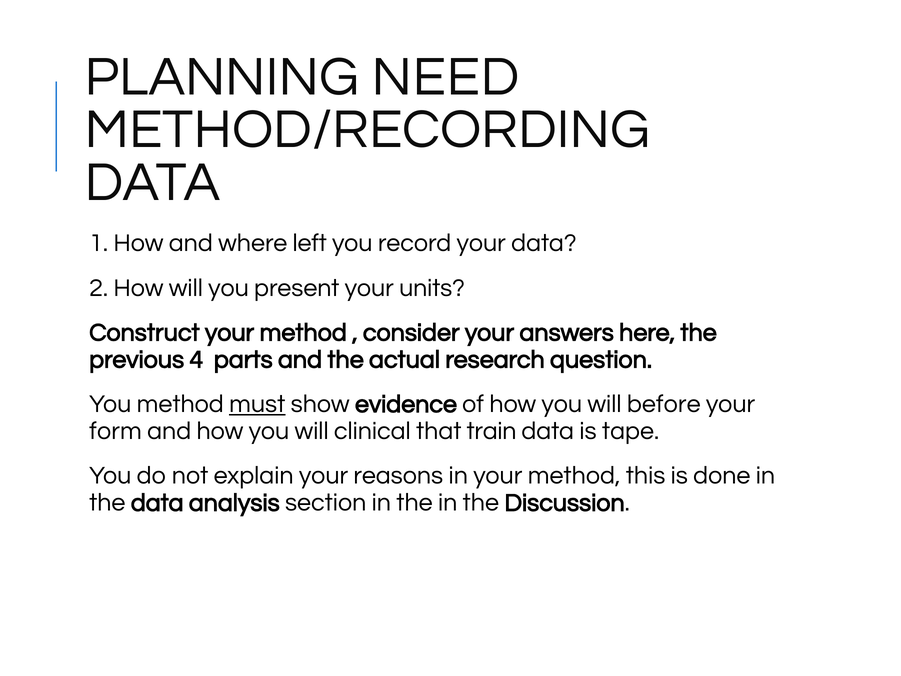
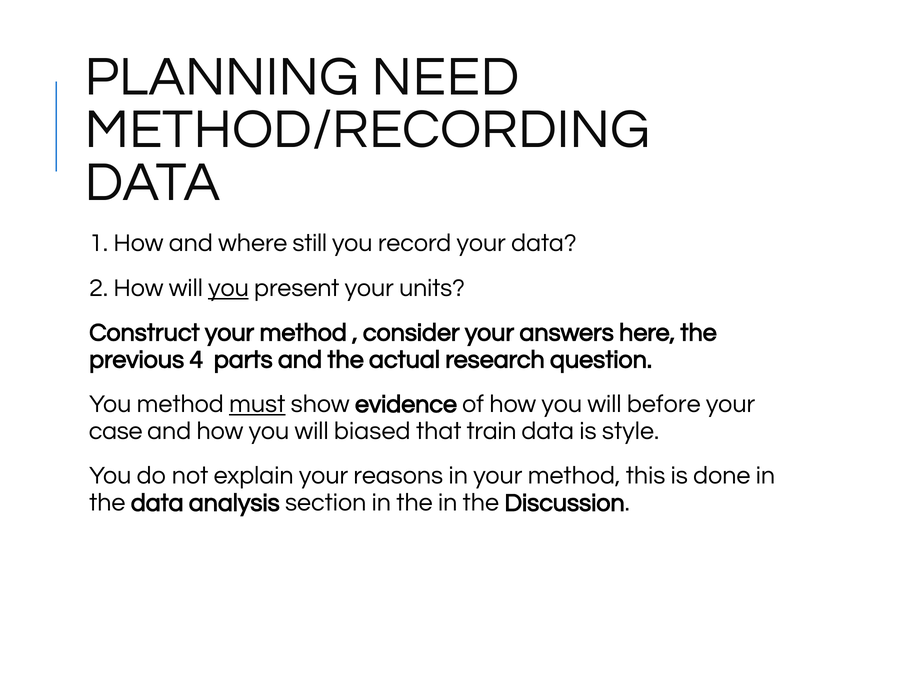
left: left -> still (310, 243)
you underline: none -> present (229, 288)
form: form -> case (116, 431)
clinical: clinical -> biased (372, 431)
tape: tape -> style (631, 431)
